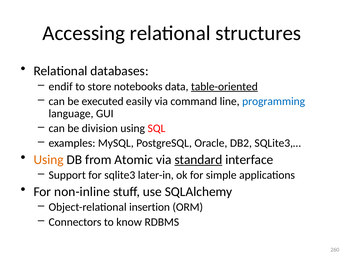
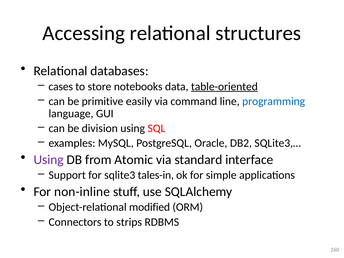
endif: endif -> cases (61, 86)
executed: executed -> primitive (103, 101)
Using colour: orange -> purple (49, 160)
standard underline: present -> none (198, 160)
later-in: later-in -> tales-in (156, 175)
insertion: insertion -> modified (150, 207)
know: know -> strips (129, 222)
